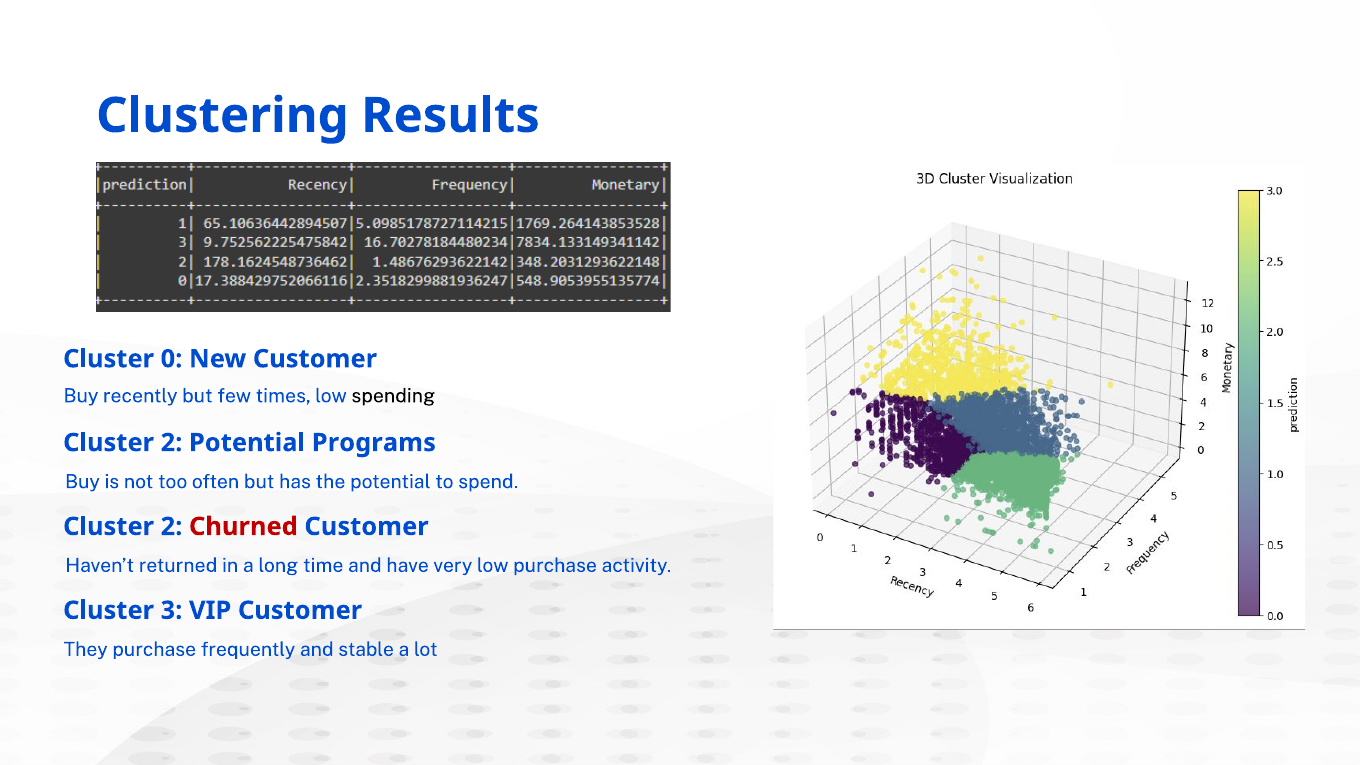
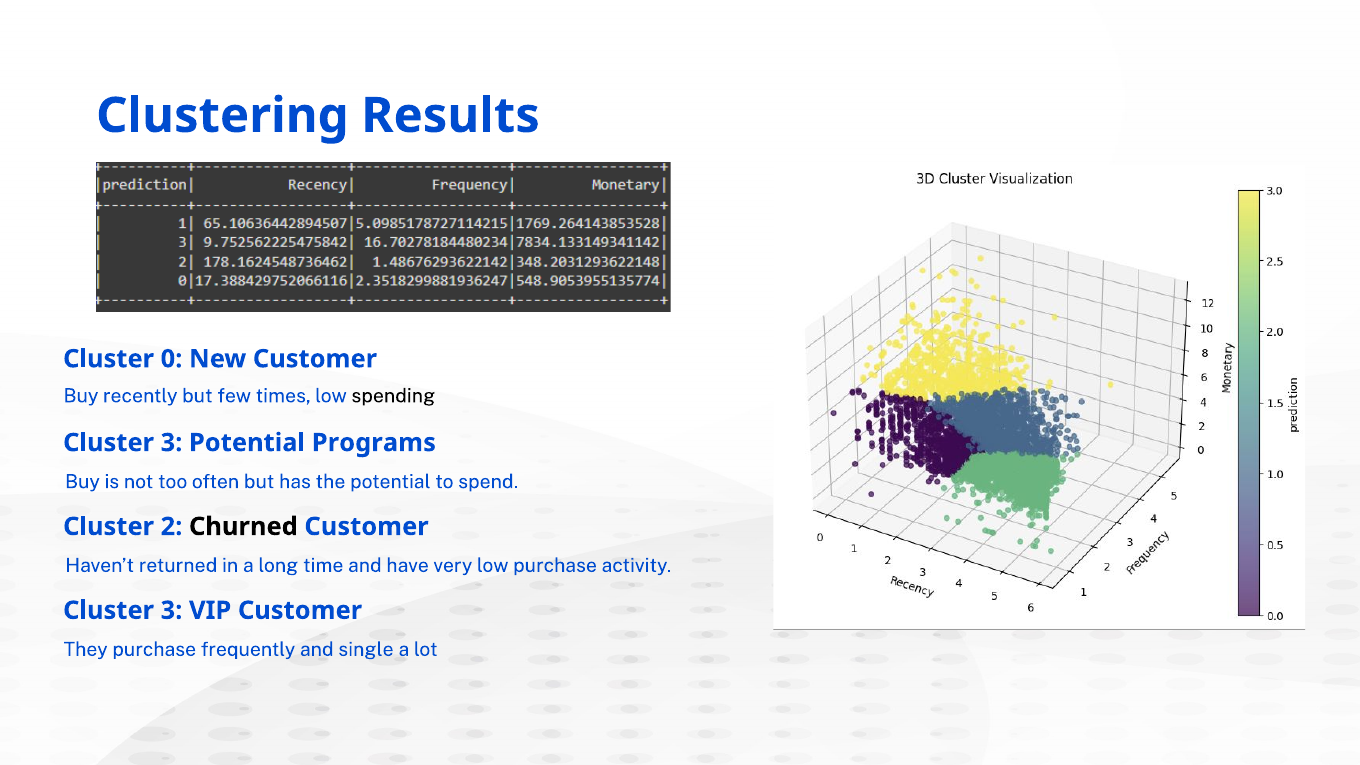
2: 2 -> 3 (171, 443)
Churned colour: red -> black (243, 527)
stable: stable -> single (366, 649)
